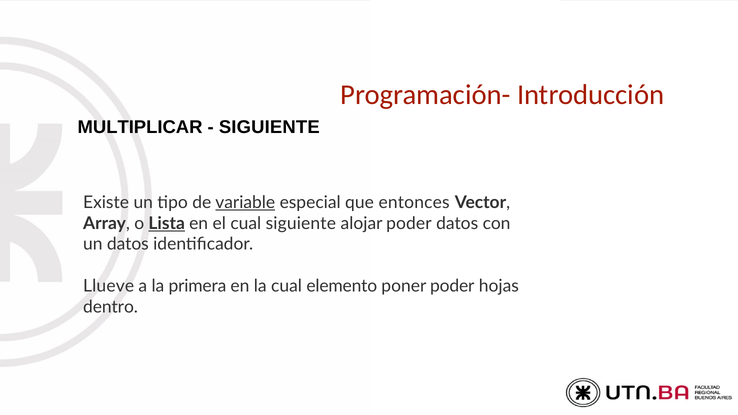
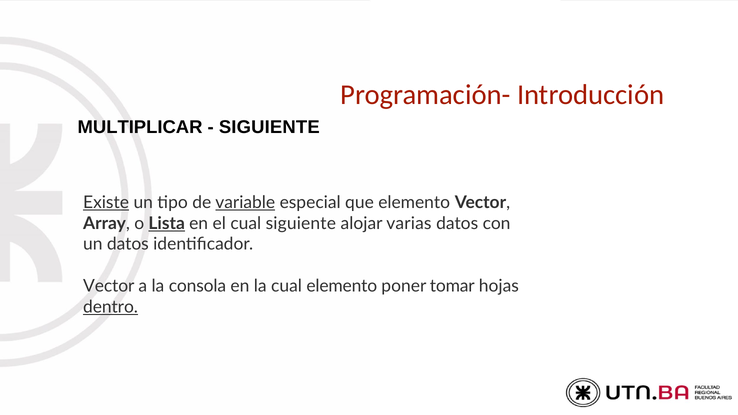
Existe underline: none -> present (106, 202)
que entonces: entonces -> elemento (414, 202)
alojar poder: poder -> varias (409, 223)
Llueve: Llueve -> Vector (109, 286)
primera: primera -> consola (197, 286)
poner poder: poder -> tomar (452, 286)
dentro underline: none -> present (111, 307)
